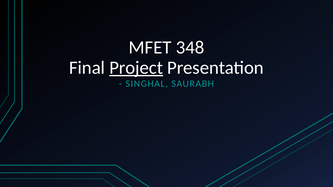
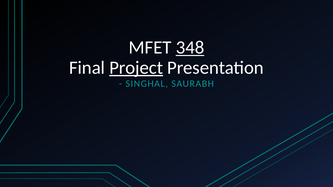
348 underline: none -> present (190, 47)
